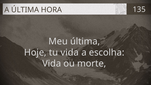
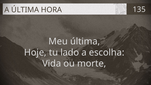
tu vida: vida -> lado (70, 52)
